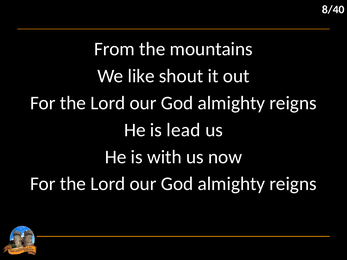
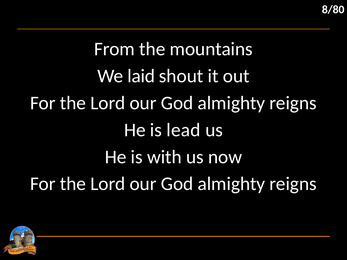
8/40: 8/40 -> 8/80 (333, 9)
like: like -> laid (141, 76)
